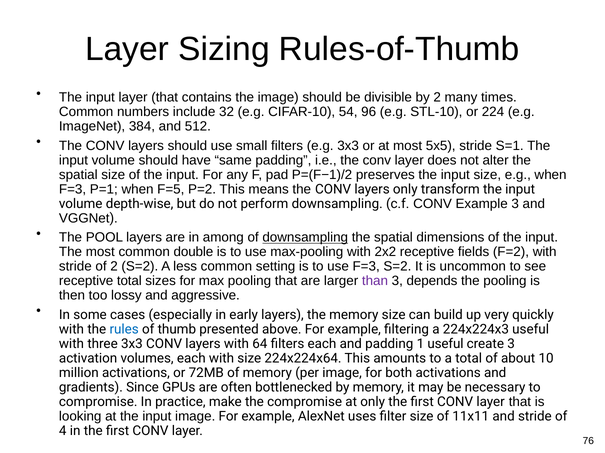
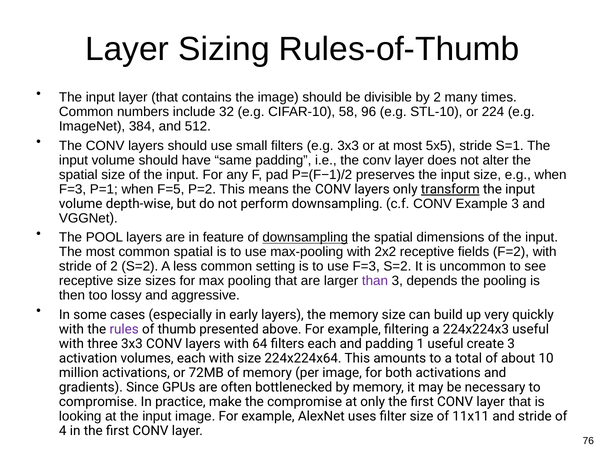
54: 54 -> 58 (348, 112)
transform underline: none -> present (450, 190)
among: among -> feature (223, 238)
common double: double -> spatial (193, 252)
receptive total: total -> size (129, 281)
rules colour: blue -> purple (124, 330)
